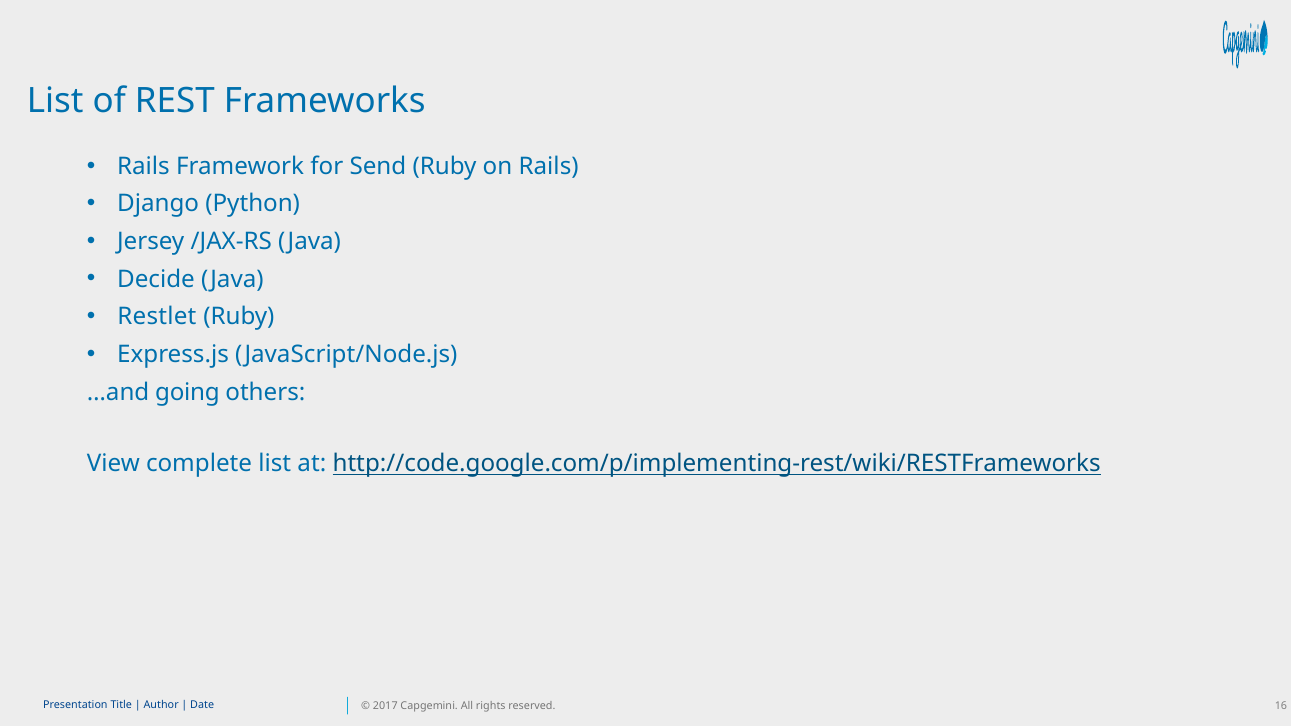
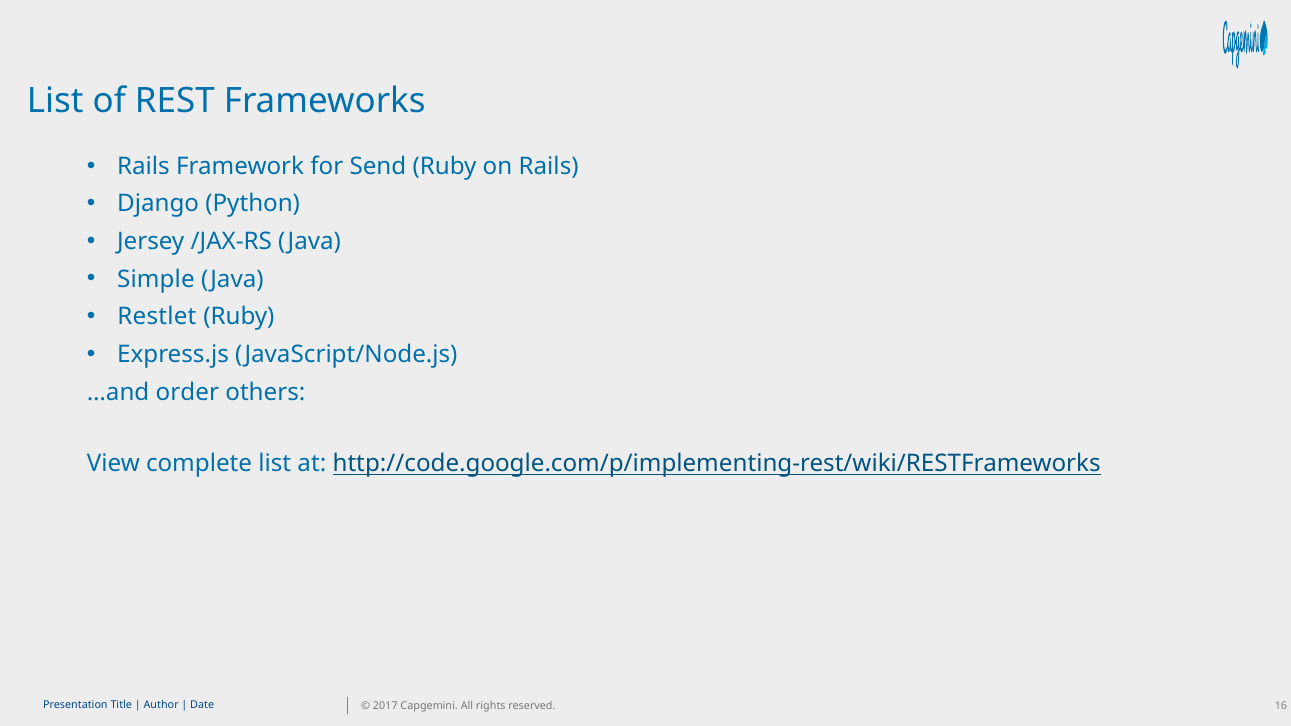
Decide: Decide -> Simple (156, 279)
going: going -> order (187, 392)
